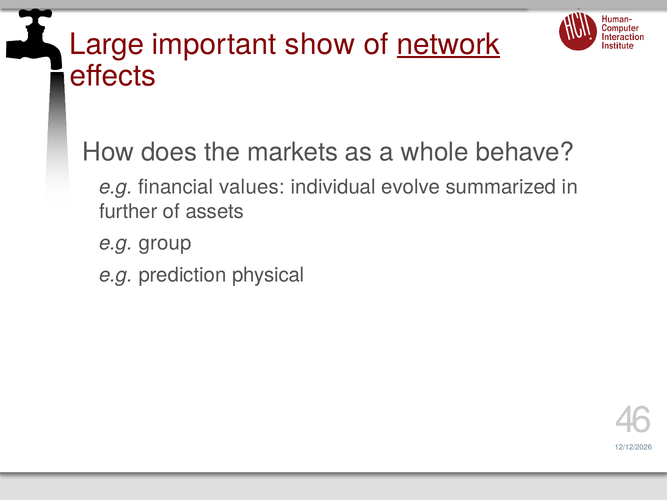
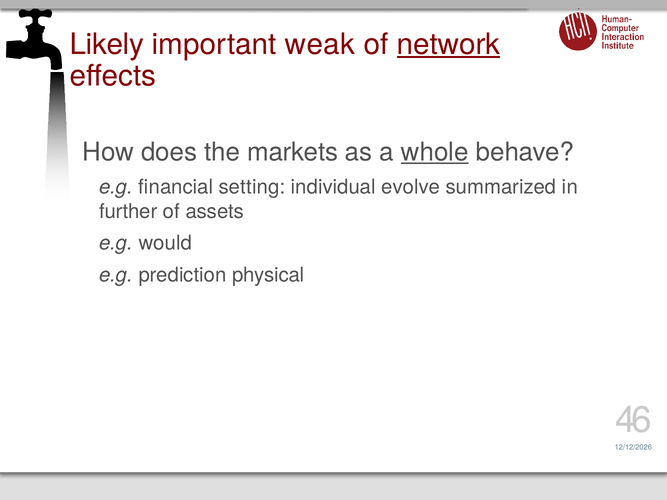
Large: Large -> Likely (107, 44)
show: show -> weak (320, 44)
whole underline: none -> present (435, 152)
values: values -> setting (252, 187)
group: group -> would (165, 243)
